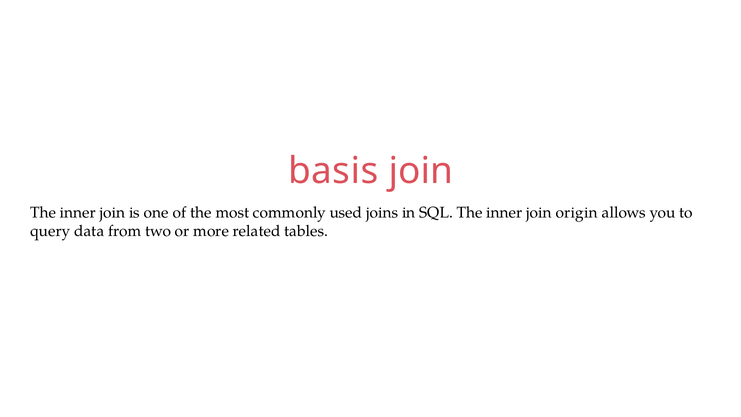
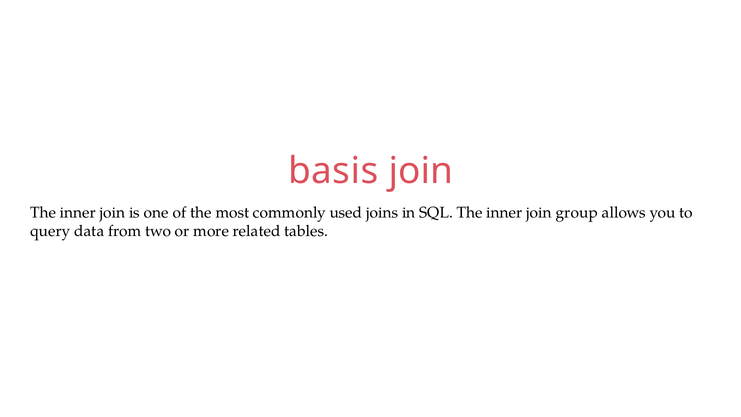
origin: origin -> group (577, 213)
